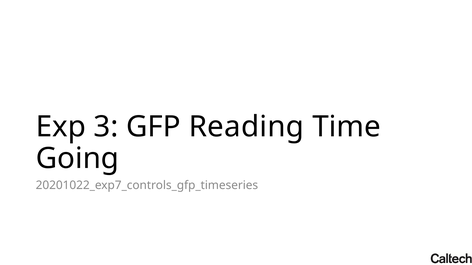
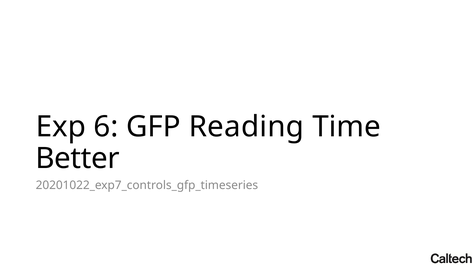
3: 3 -> 6 (106, 127)
Going: Going -> Better (78, 159)
